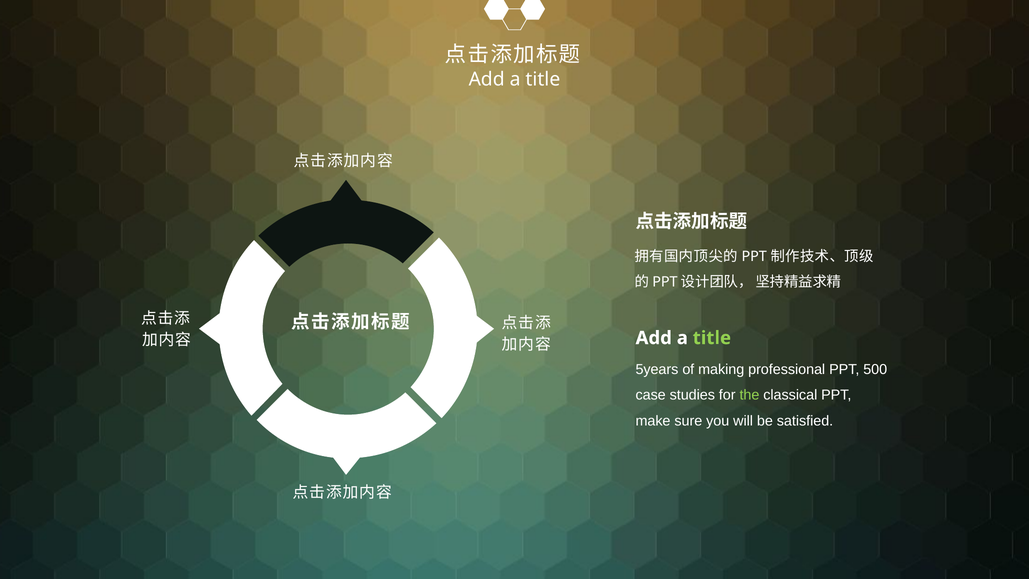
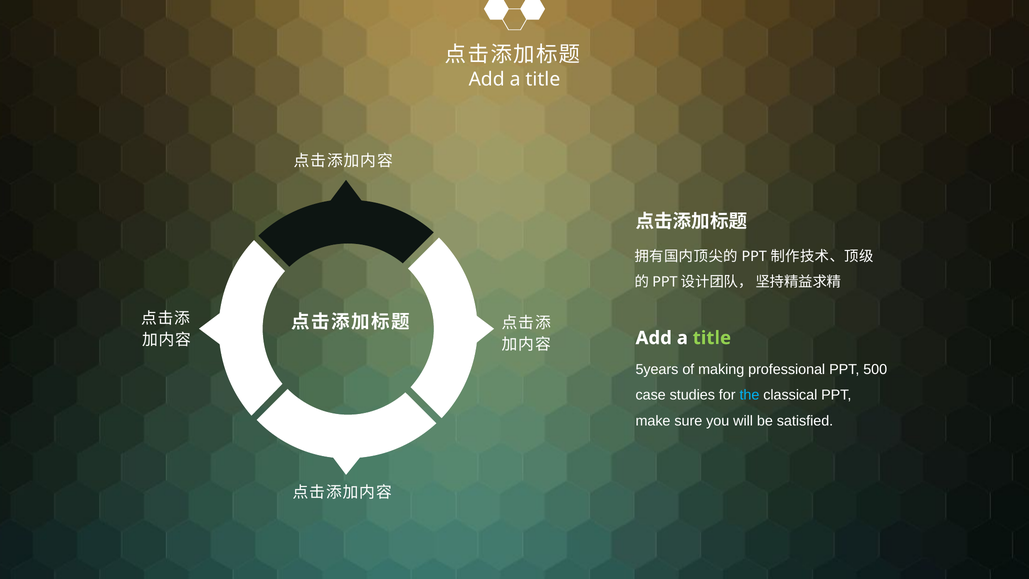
the colour: light green -> light blue (749, 395)
